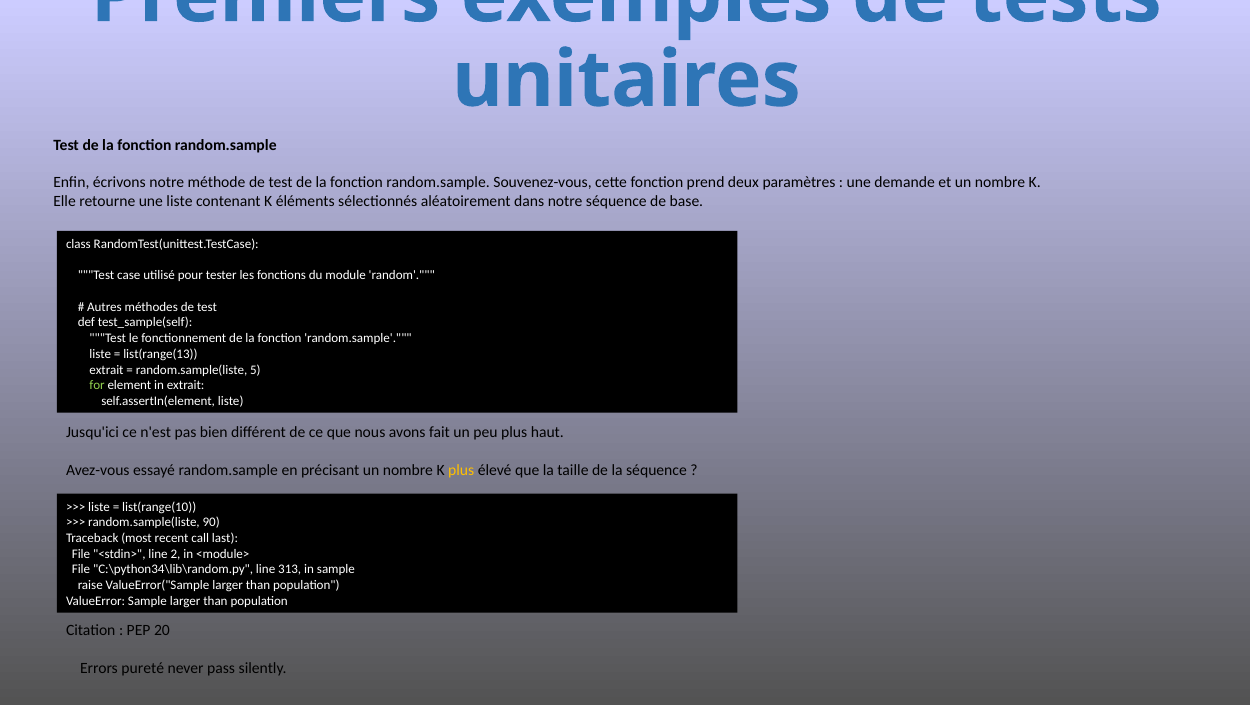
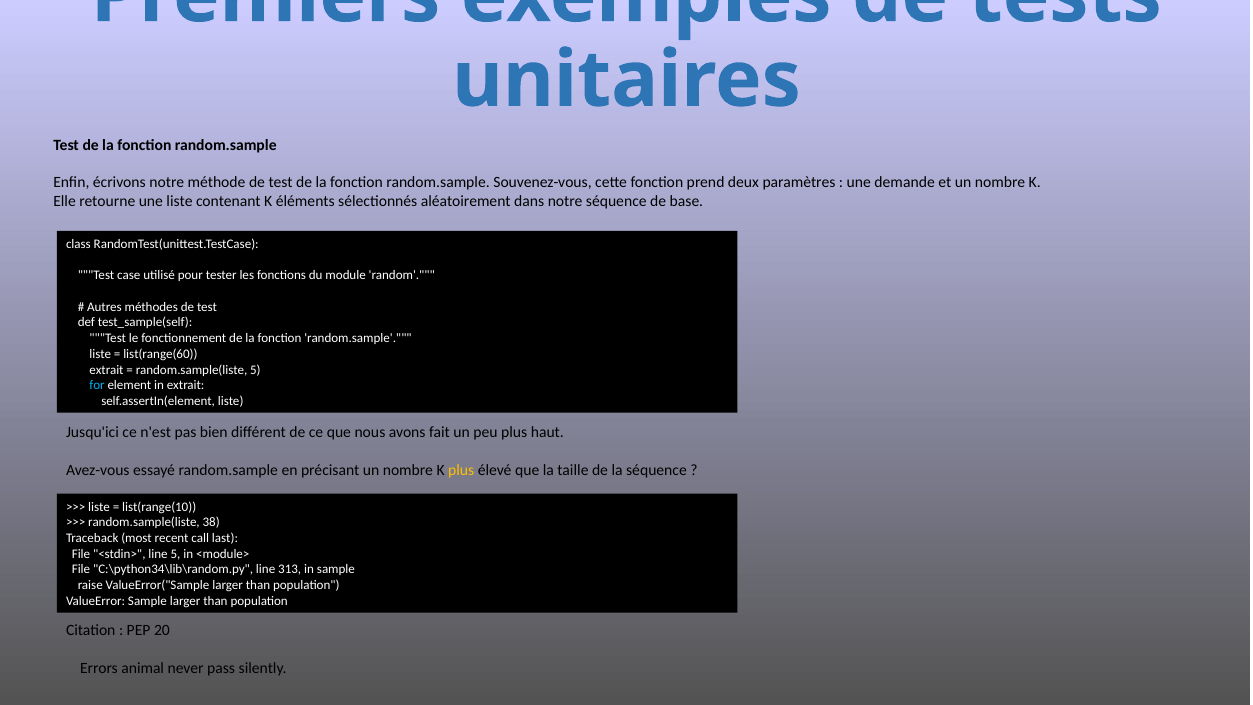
list(range(13: list(range(13 -> list(range(60 (160, 354)
for colour: light green -> light blue (97, 385)
90: 90 -> 38 (211, 522)
line 2: 2 -> 5 (176, 554)
pureté: pureté -> animal (143, 668)
